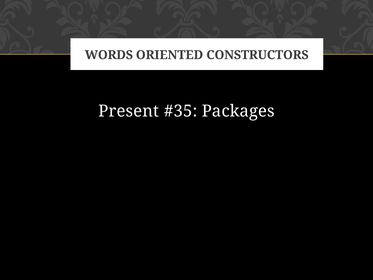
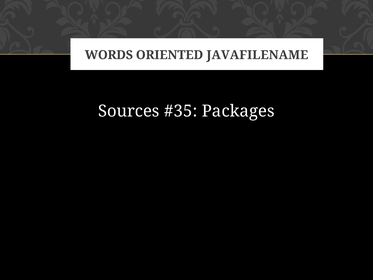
CONSTRUCTORS: CONSTRUCTORS -> JAVAFILENAME (257, 55)
Present: Present -> Sources (129, 111)
